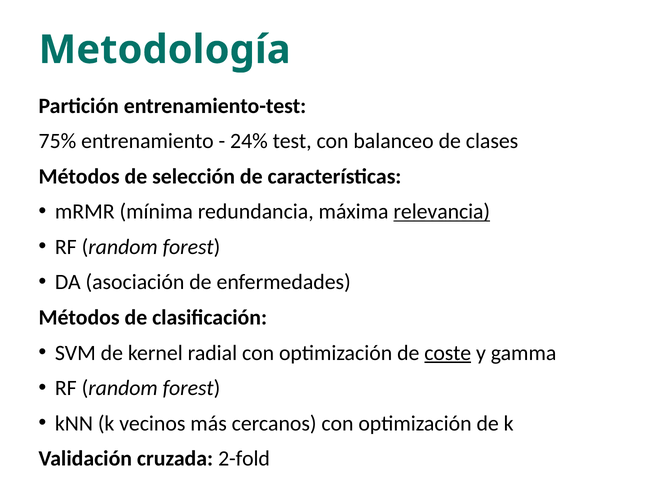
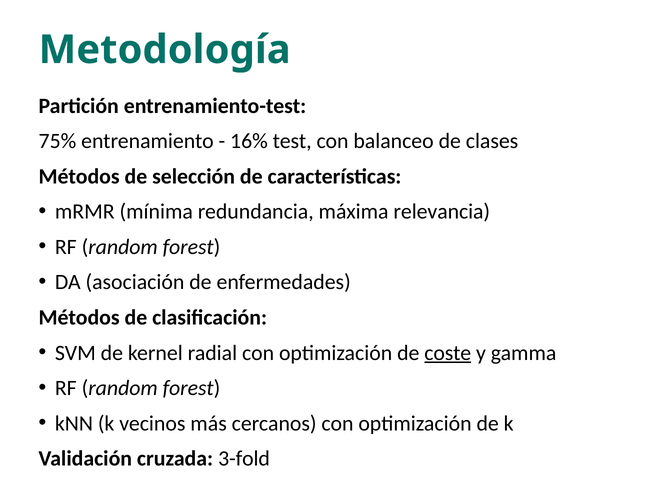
24%: 24% -> 16% (249, 141)
relevancia underline: present -> none (442, 211)
2-fold: 2-fold -> 3-fold (244, 458)
